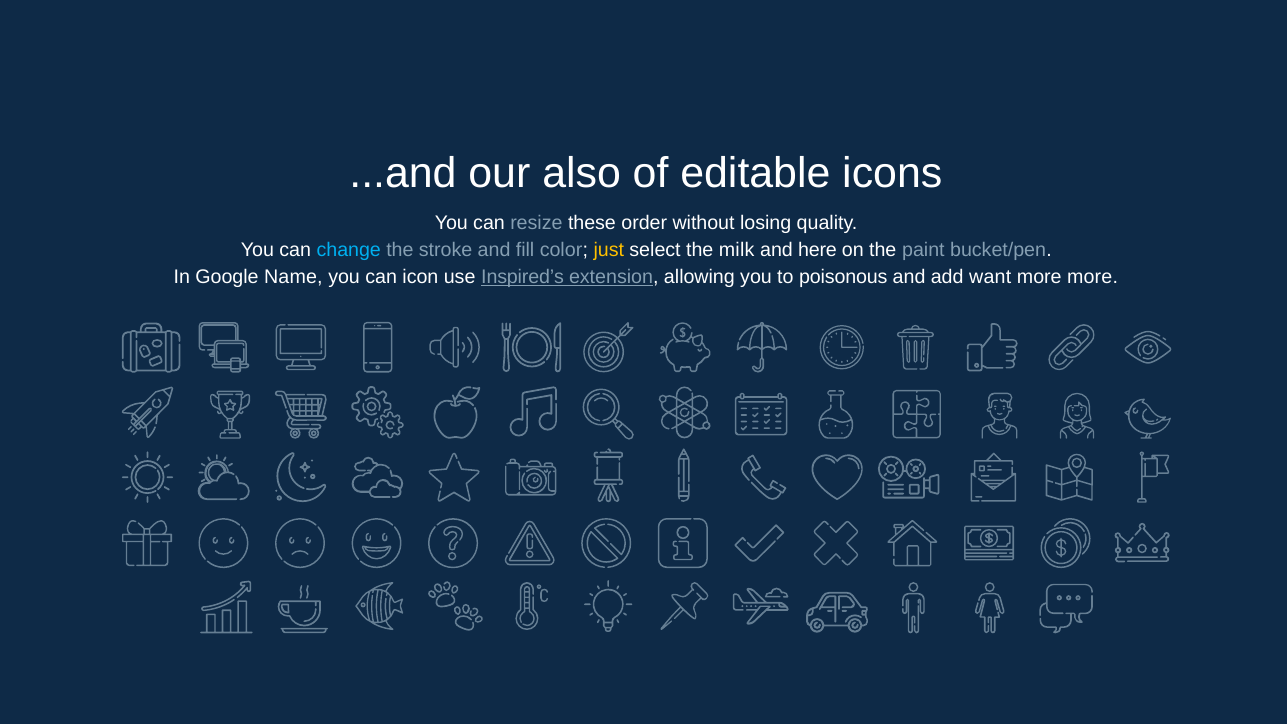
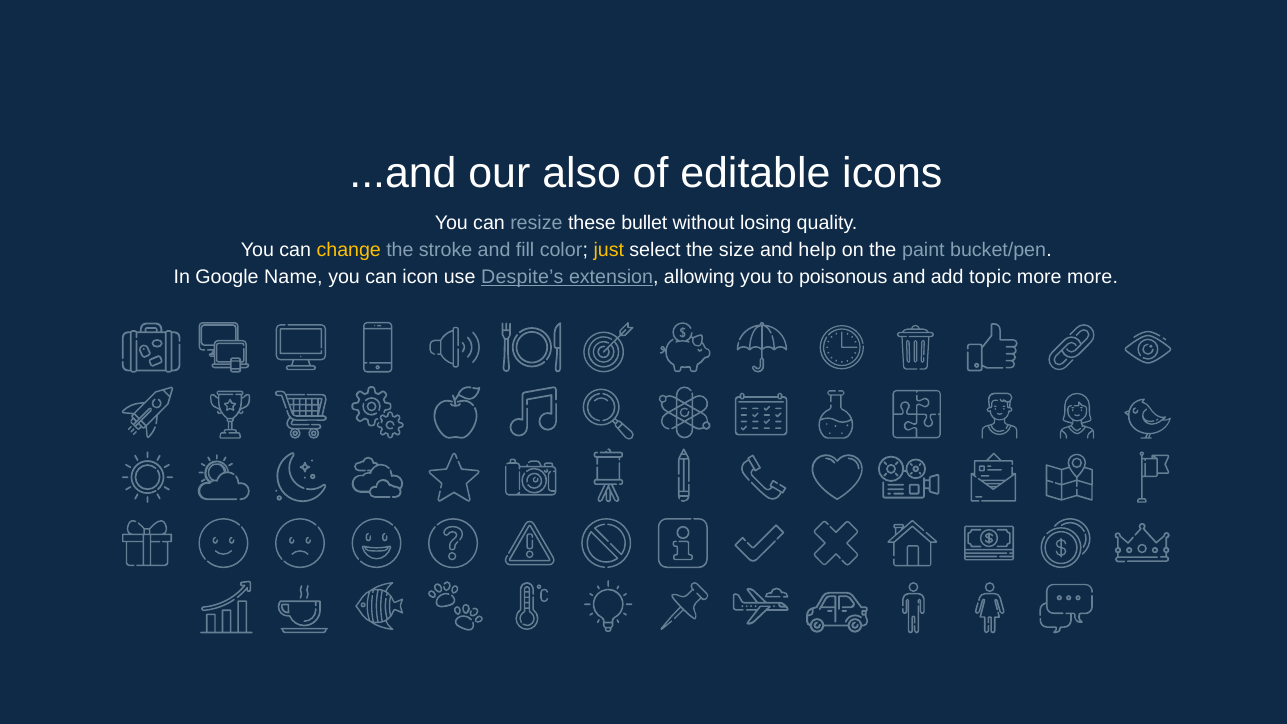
order: order -> bullet (644, 223)
change colour: light blue -> yellow (349, 250)
milk: milk -> size (737, 250)
here: here -> help (817, 250)
Inspired’s: Inspired’s -> Despite’s (522, 277)
want: want -> topic (990, 277)
